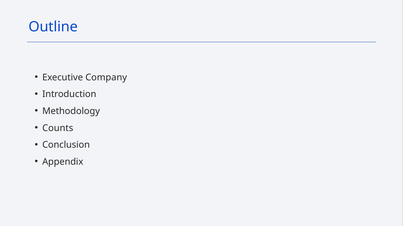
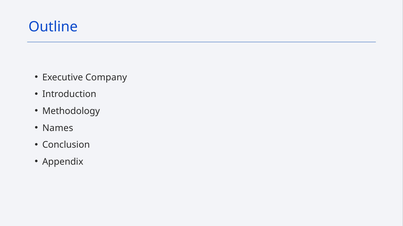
Counts: Counts -> Names (58, 128)
